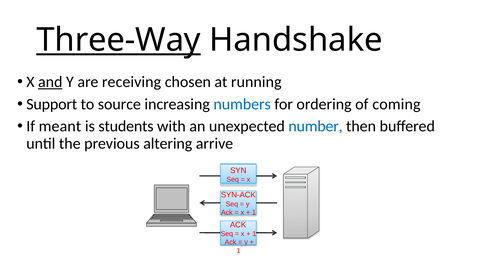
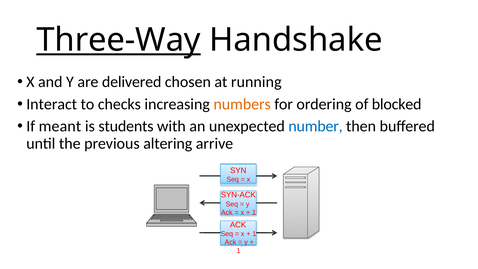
and underline: present -> none (50, 82)
receiving: receiving -> delivered (132, 82)
Support: Support -> Interact (52, 104)
source: source -> checks (119, 104)
numbers colour: blue -> orange (242, 104)
coming: coming -> blocked (397, 104)
